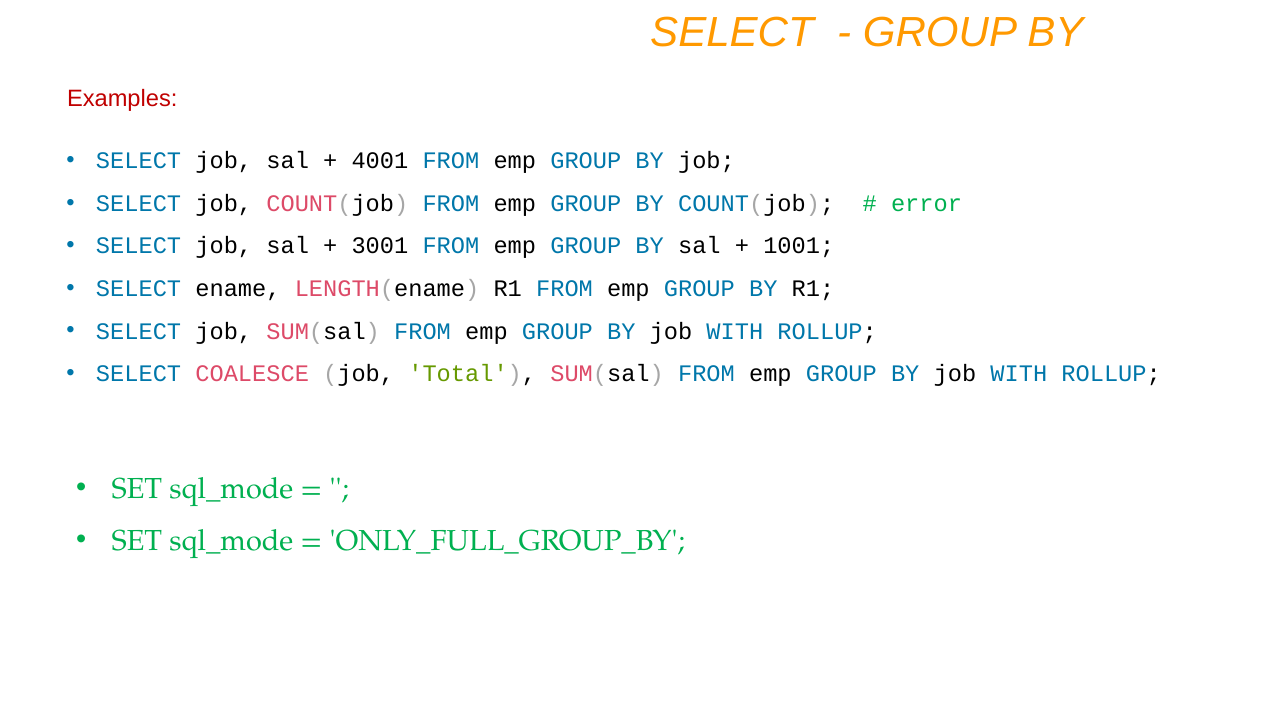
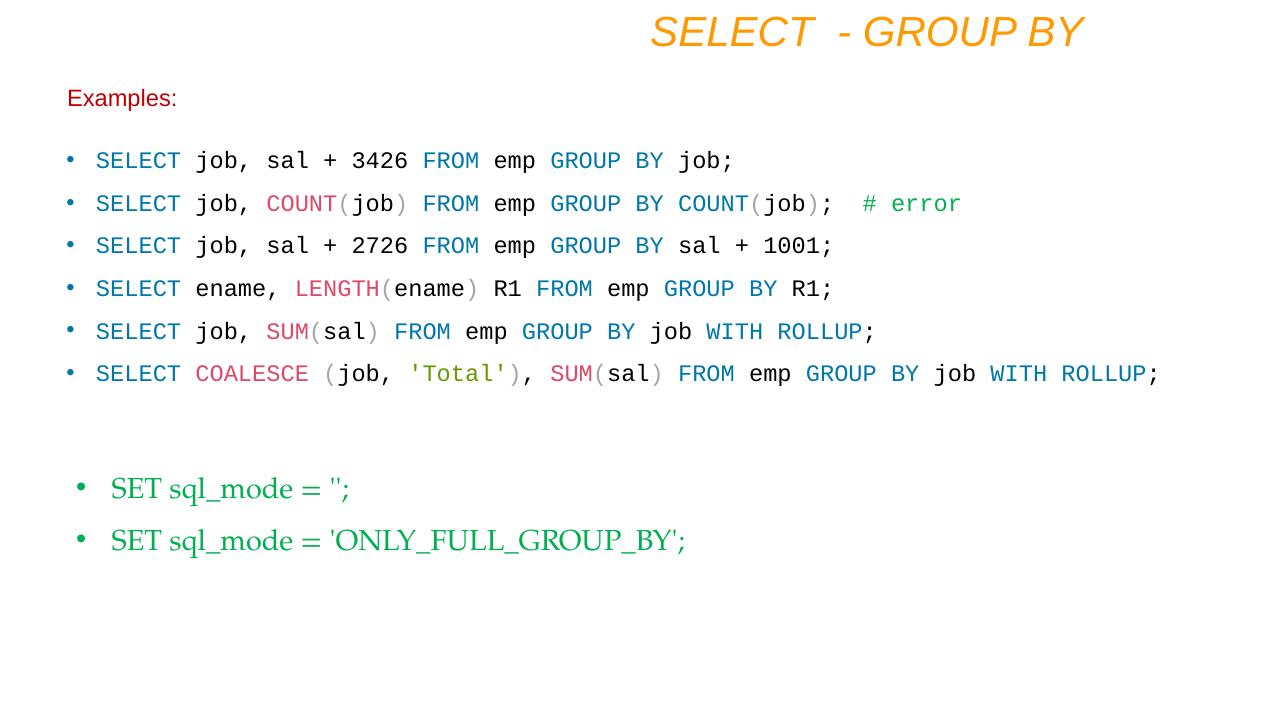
4001: 4001 -> 3426 (380, 161)
3001: 3001 -> 2726 (380, 246)
